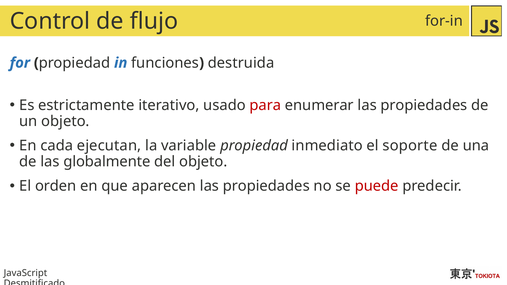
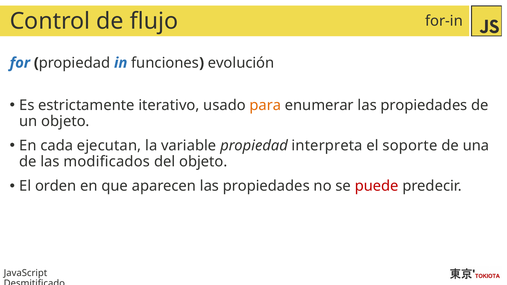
destruida: destruida -> evolución (241, 63)
para colour: red -> orange (265, 105)
inmediato: inmediato -> interpreta (327, 146)
globalmente: globalmente -> modificados (107, 162)
